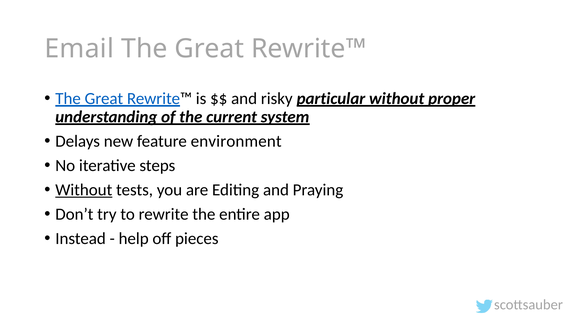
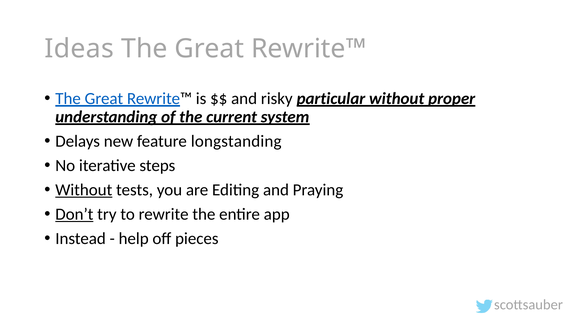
Email: Email -> Ideas (79, 49)
environment: environment -> longstanding (236, 141)
Don’t underline: none -> present (74, 215)
